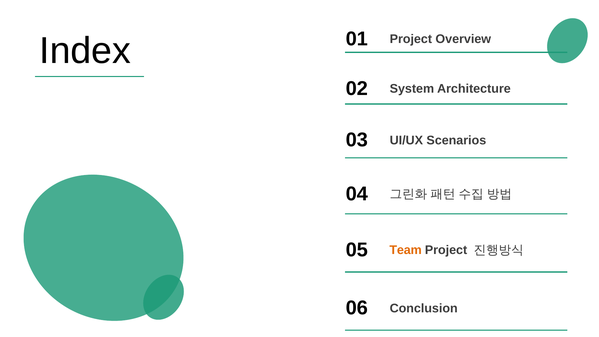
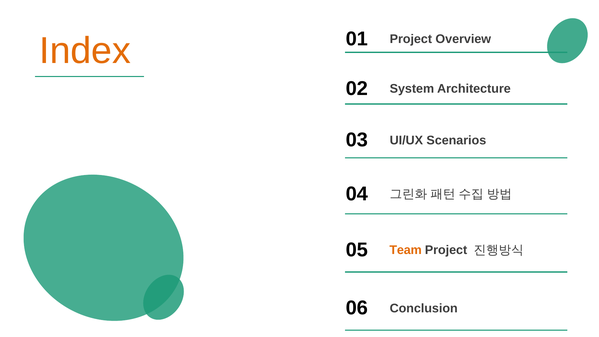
Index colour: black -> orange (85, 51)
